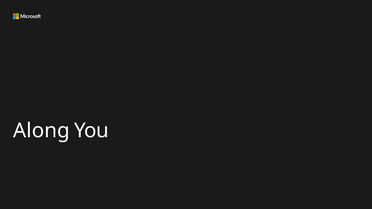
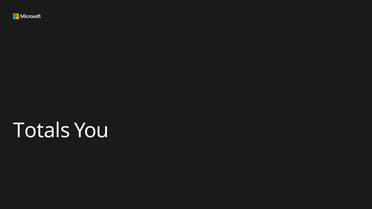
Along: Along -> Totals (42, 131)
